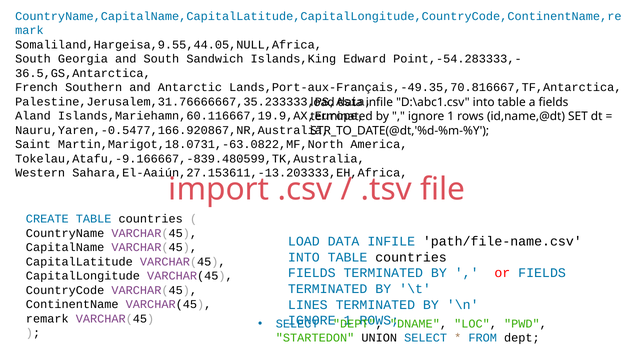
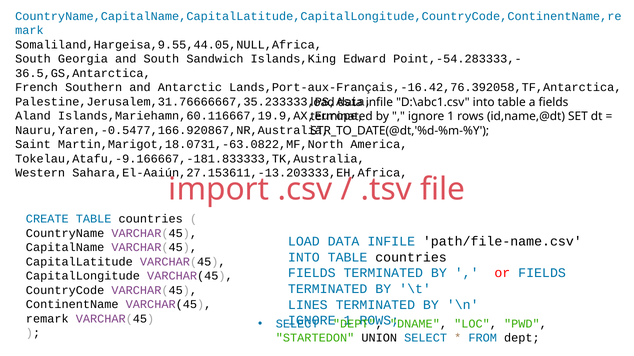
Lands,Port-aux-Français,-49.35,70.816667,TF,Antarctica: Lands,Port-aux-Français,-49.35,70.816667,TF,Antarctica -> Lands,Port-aux-Français,-16.42,76.392058,TF,Antarctica (425, 88)
Tokelau,Atafu,-9.166667,-839.480599,TK,Australia: Tokelau,Atafu,-9.166667,-839.480599,TK,Australia -> Tokelau,Atafu,-9.166667,-181.833333,TK,Australia (190, 159)
